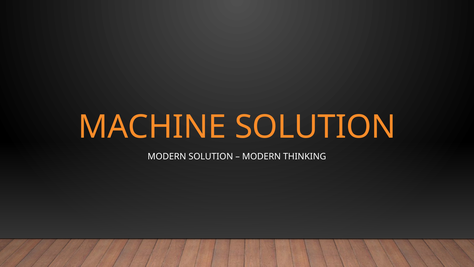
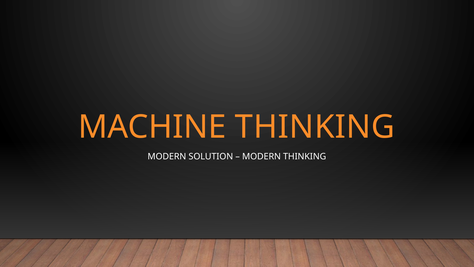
MACHINE SOLUTION: SOLUTION -> THINKING (315, 127)
